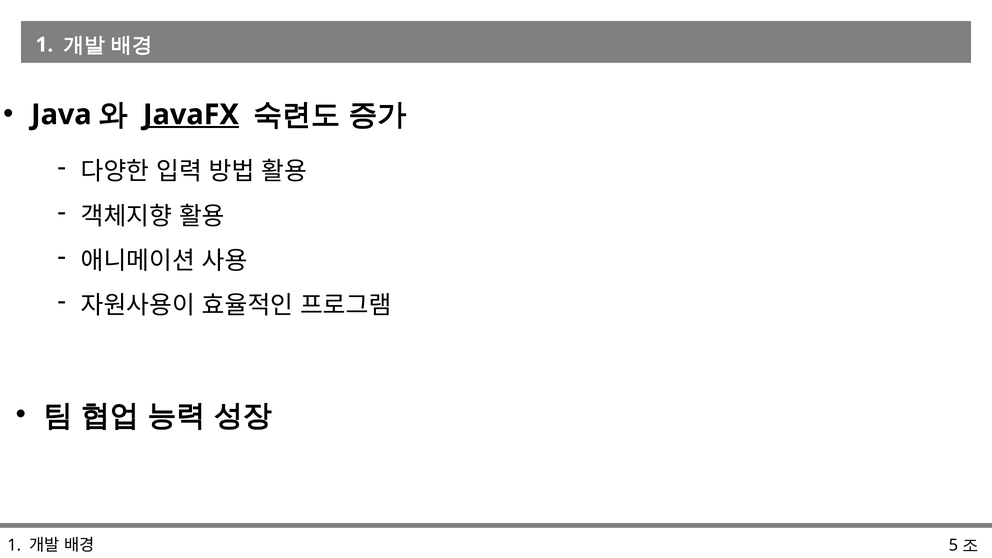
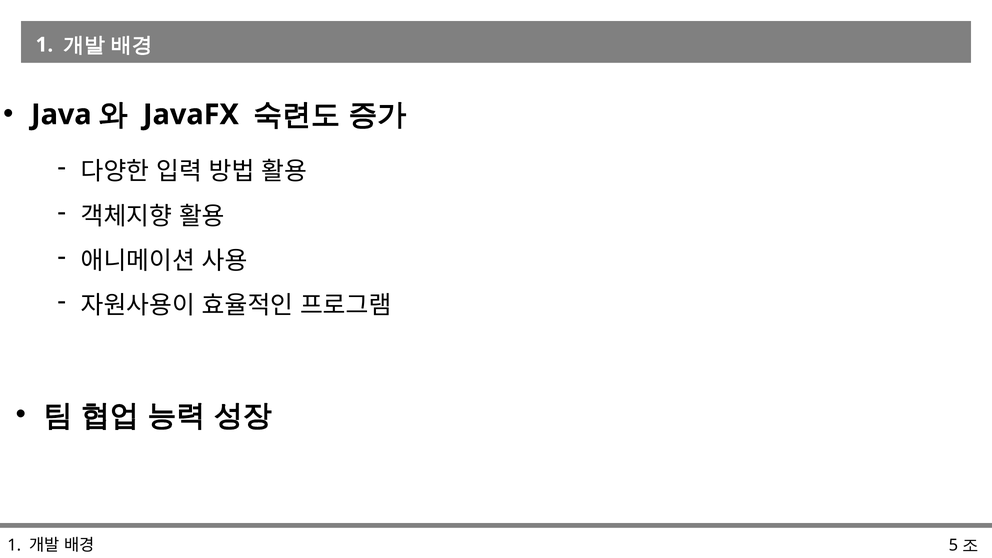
JavaFX underline: present -> none (191, 115)
